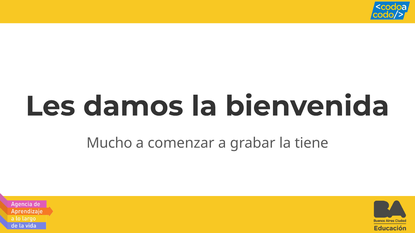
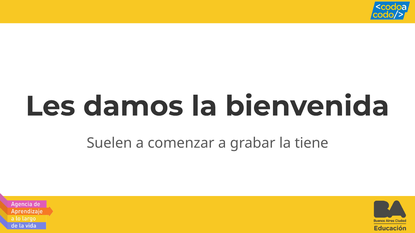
Mucho: Mucho -> Suelen (109, 143)
